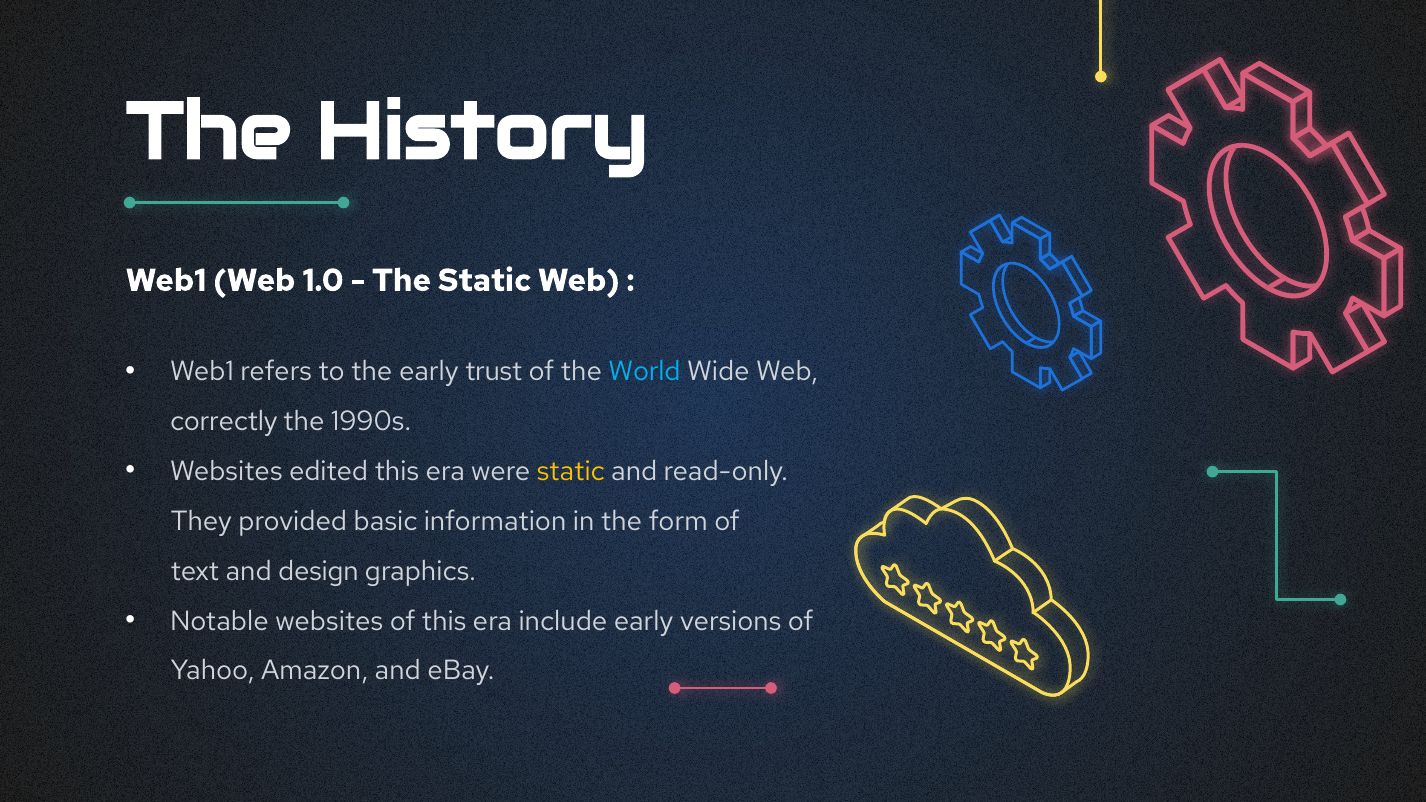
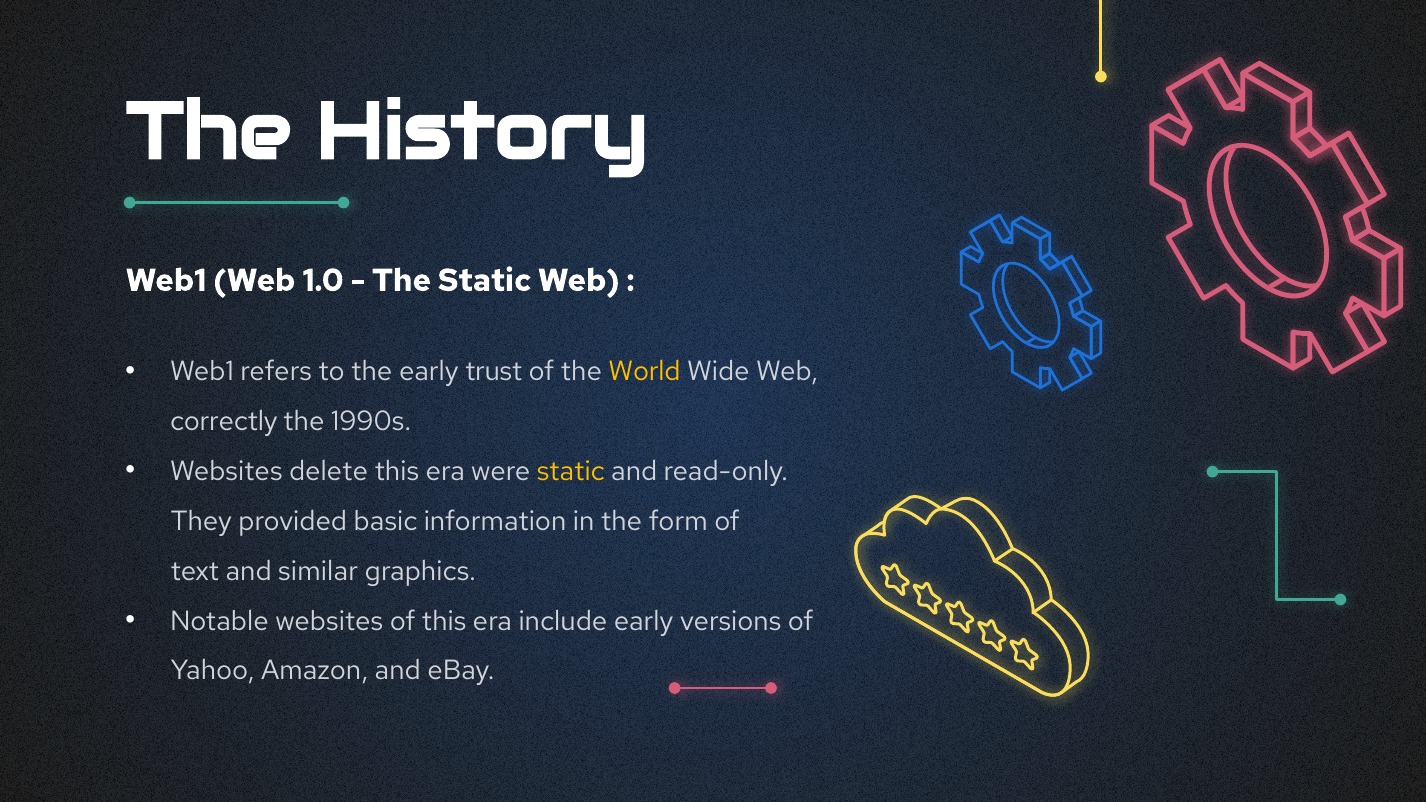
World colour: light blue -> yellow (645, 371)
edited: edited -> delete (329, 471)
design: design -> similar (318, 571)
